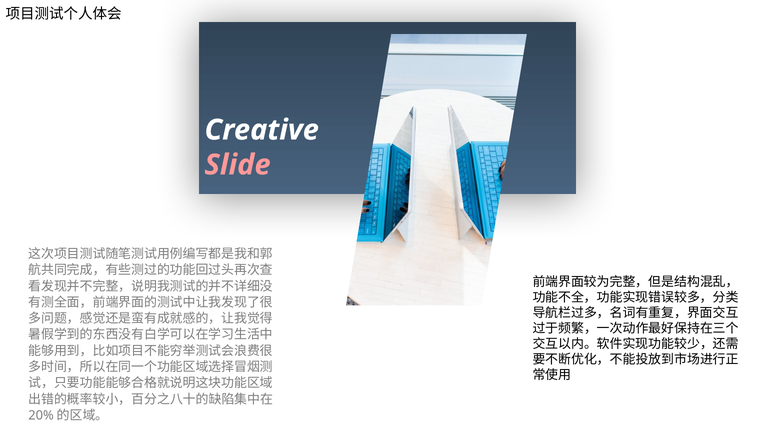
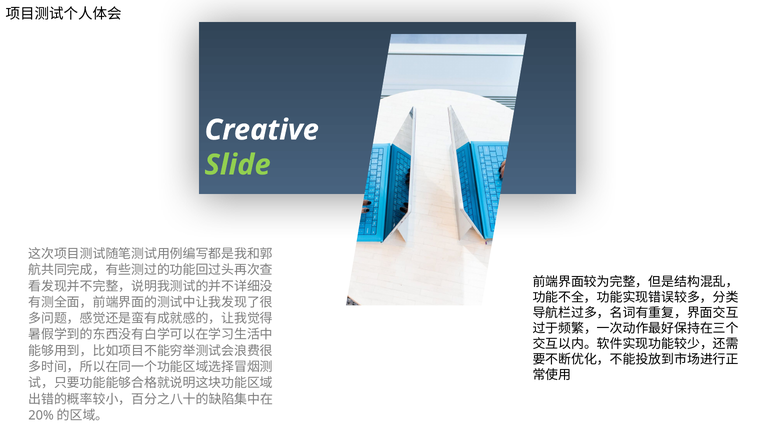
Slide colour: pink -> light green (238, 165)
